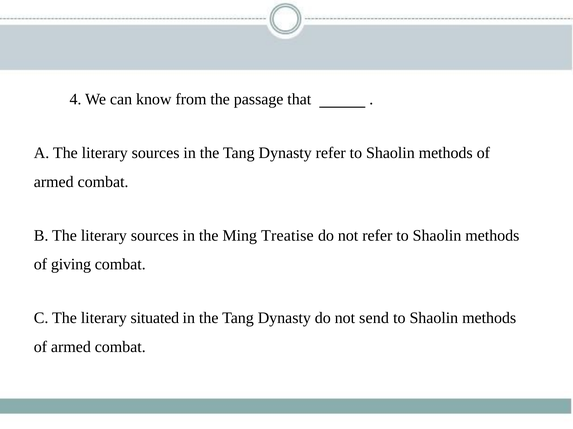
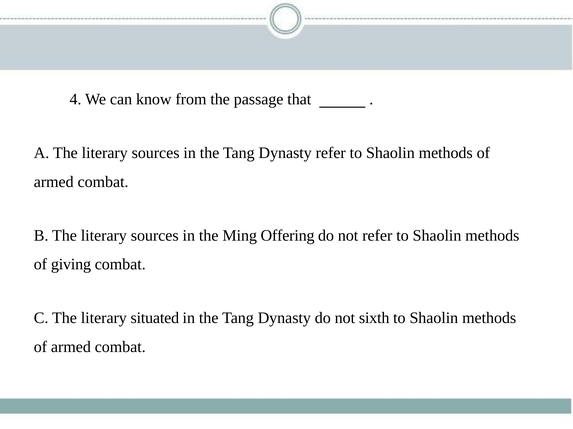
Treatise: Treatise -> Offering (288, 235)
send: send -> sixth (374, 318)
